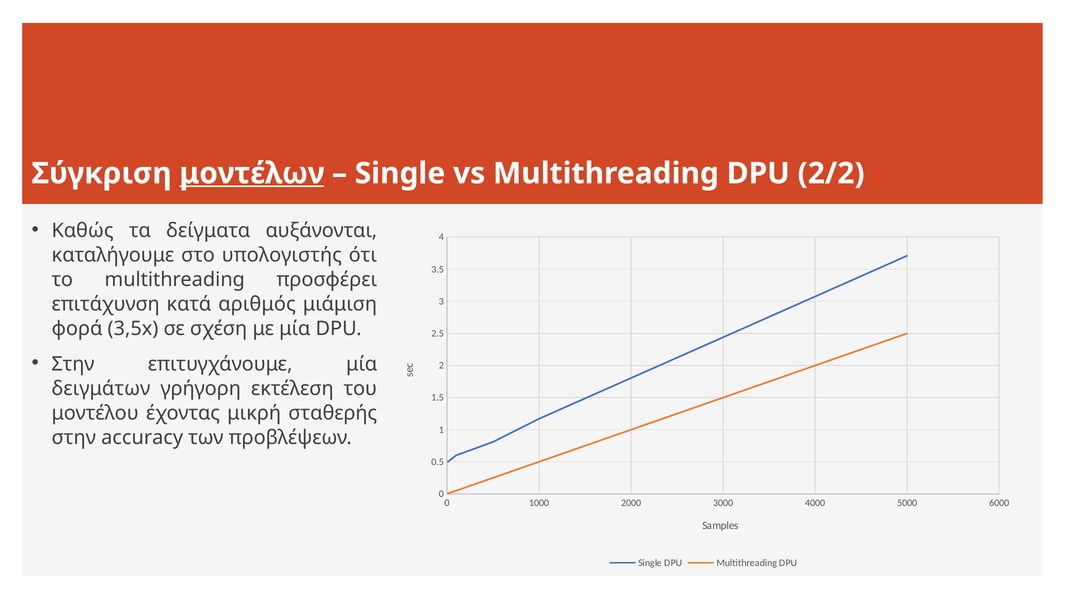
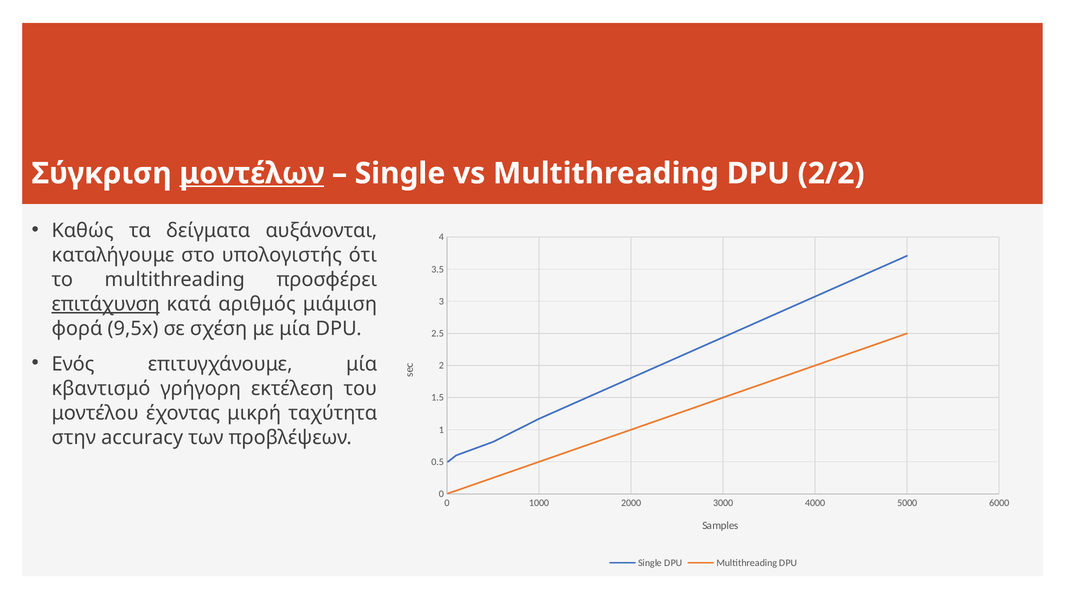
επιτάχυνση underline: none -> present (106, 304)
3,5x: 3,5x -> 9,5x (133, 329)
Στην: Στην -> Ενός (73, 364)
δειγμάτων: δειγμάτων -> κβαντισμό (101, 389)
σταθερής: σταθερής -> ταχύτητα (333, 413)
